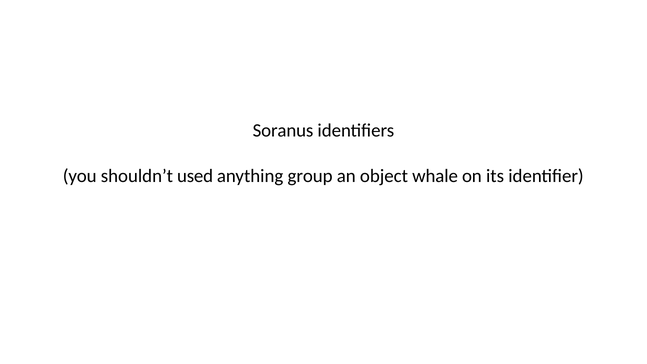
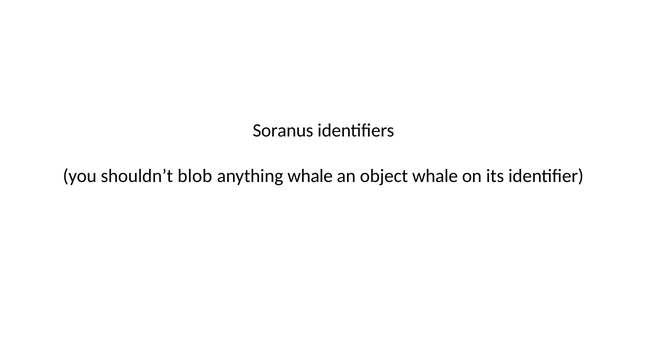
used: used -> blob (195, 176)
anything group: group -> whale (310, 176)
